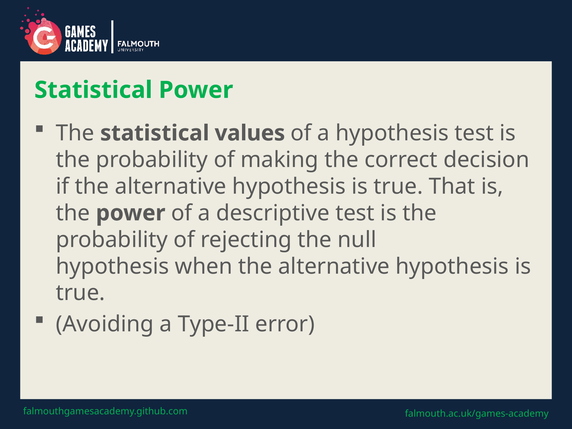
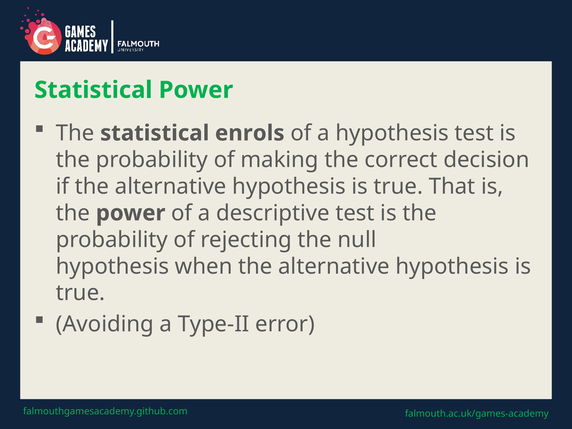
values: values -> enrols (250, 133)
